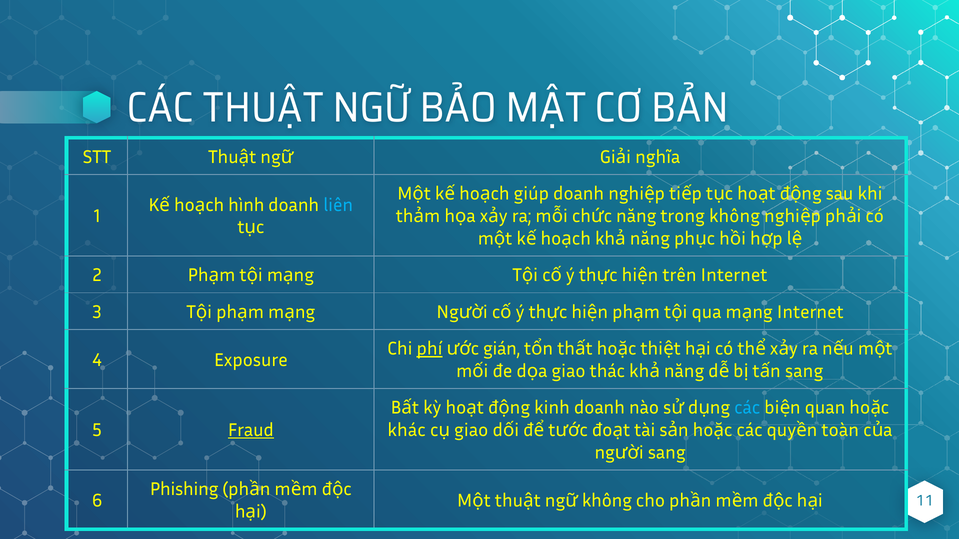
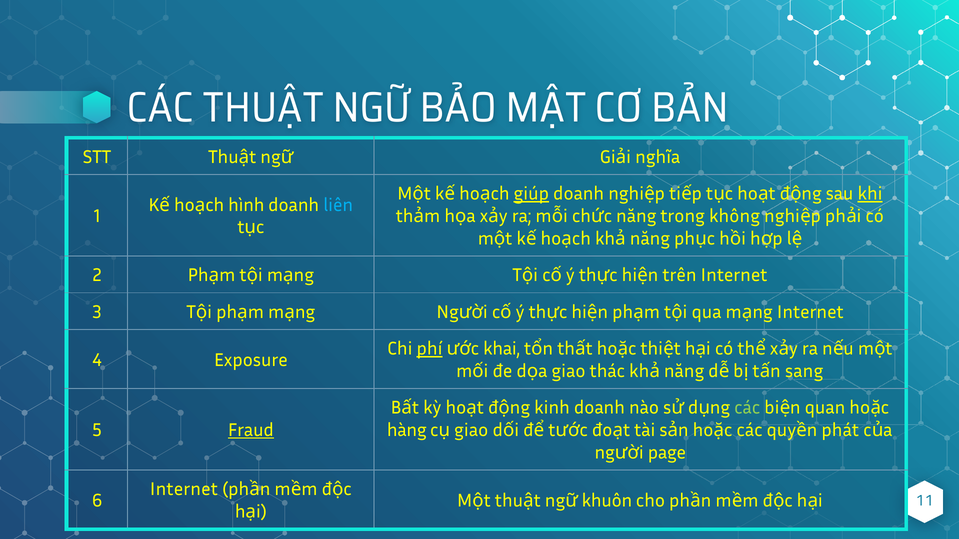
giúp underline: none -> present (531, 194)
khi underline: none -> present (870, 194)
gián: gián -> khai (502, 349)
các colour: light blue -> light green (747, 408)
khác: khác -> hàng (407, 431)
toàn: toàn -> phát (840, 431)
sang: sang -> page (667, 453)
Phishing: Phishing -> Internet (184, 490)
không: không -> khuôn (607, 501)
